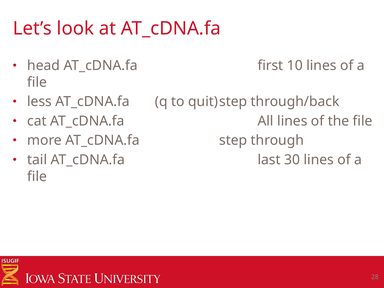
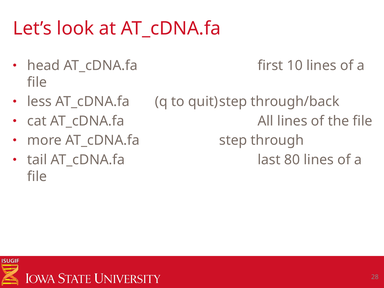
30: 30 -> 80 (292, 160)
